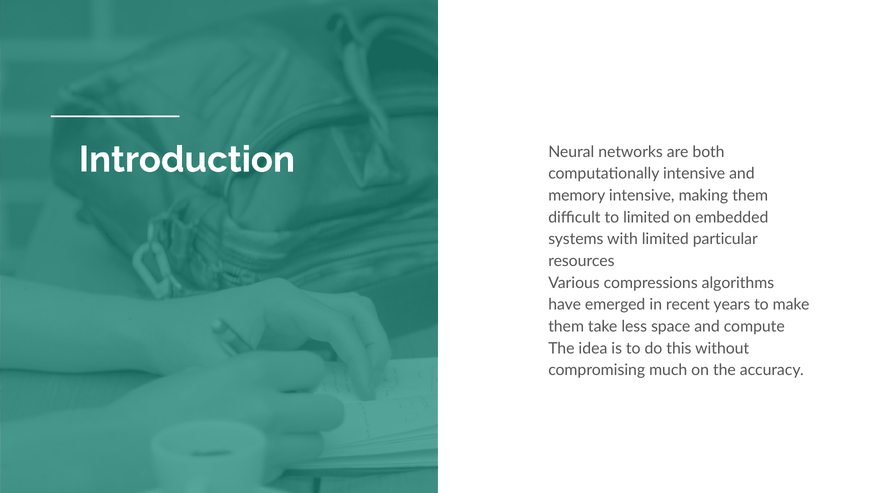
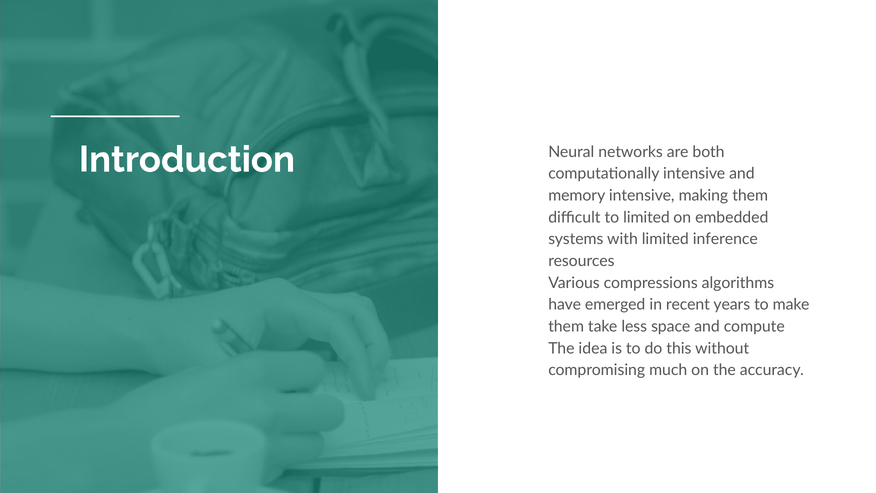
particular: particular -> inference (725, 239)
